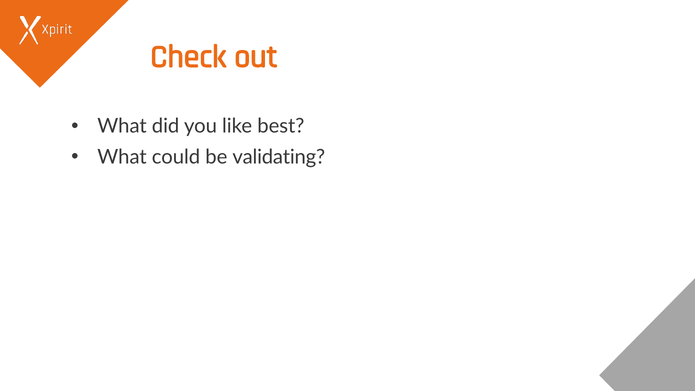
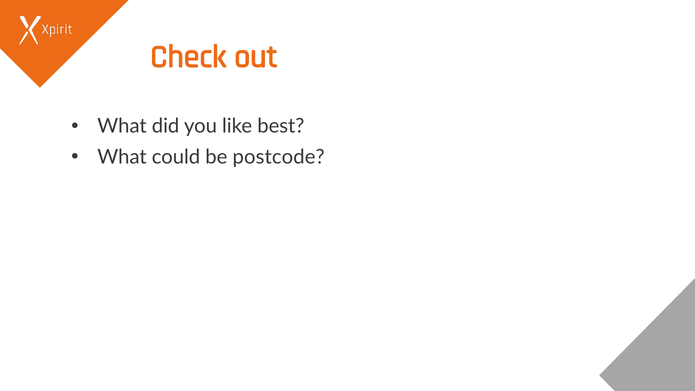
validating: validating -> postcode (279, 157)
